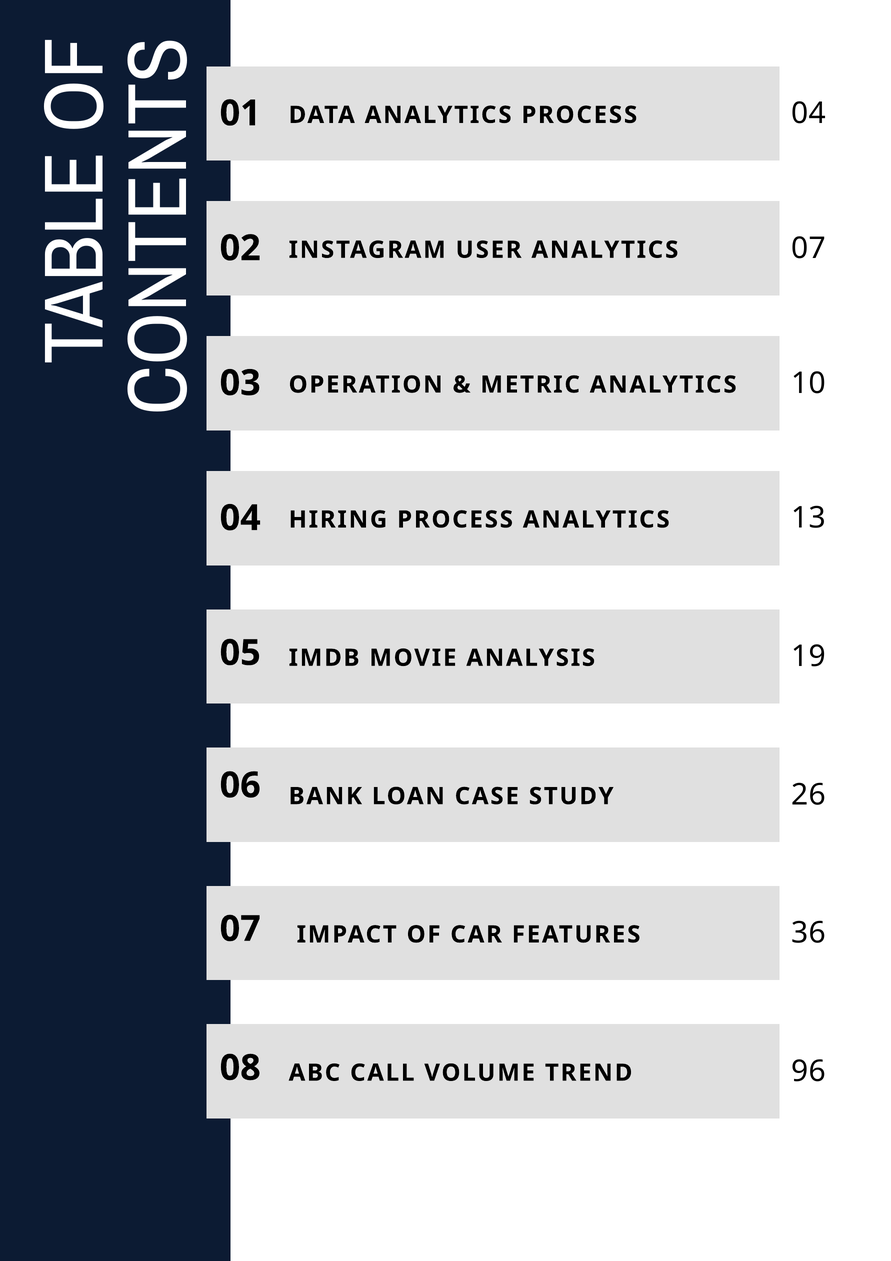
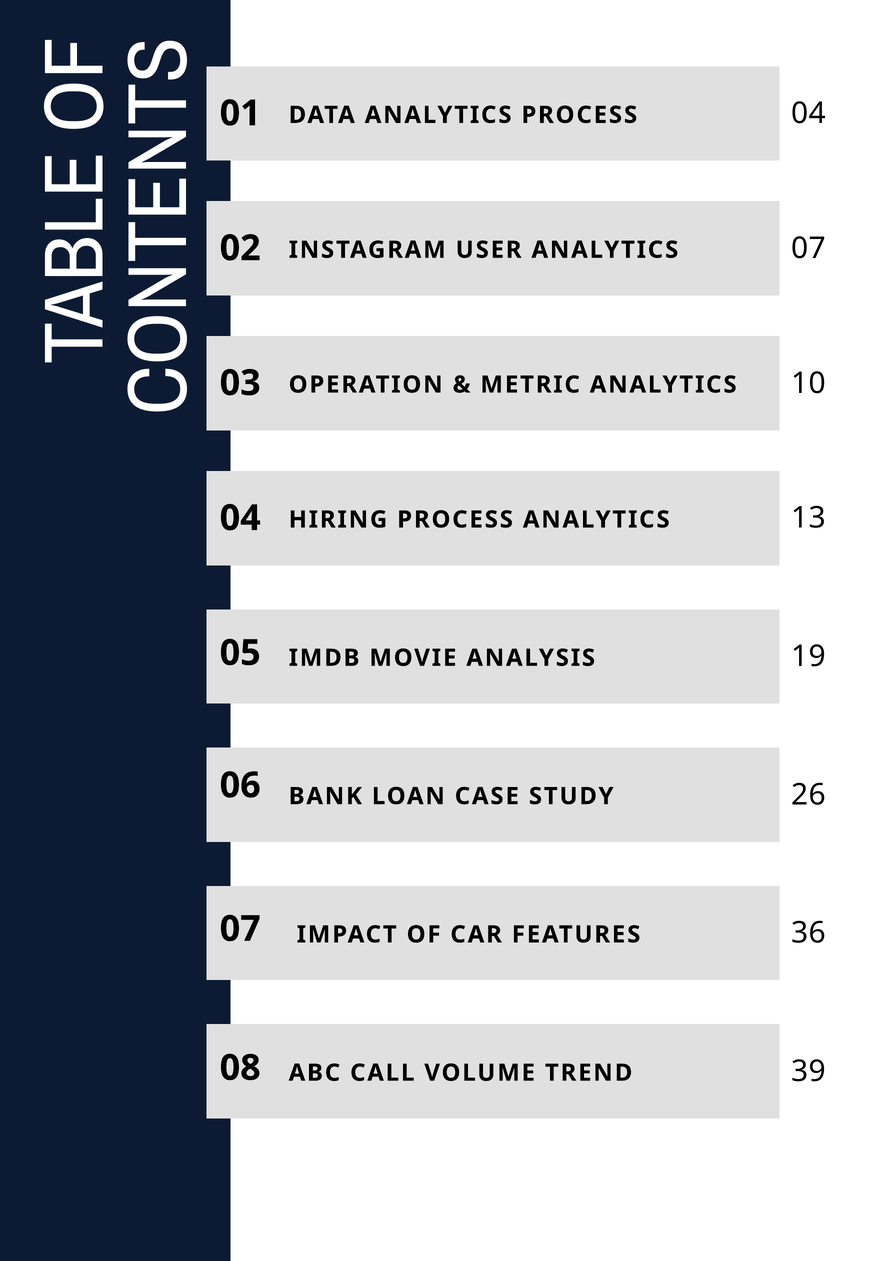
96: 96 -> 39 (809, 1071)
